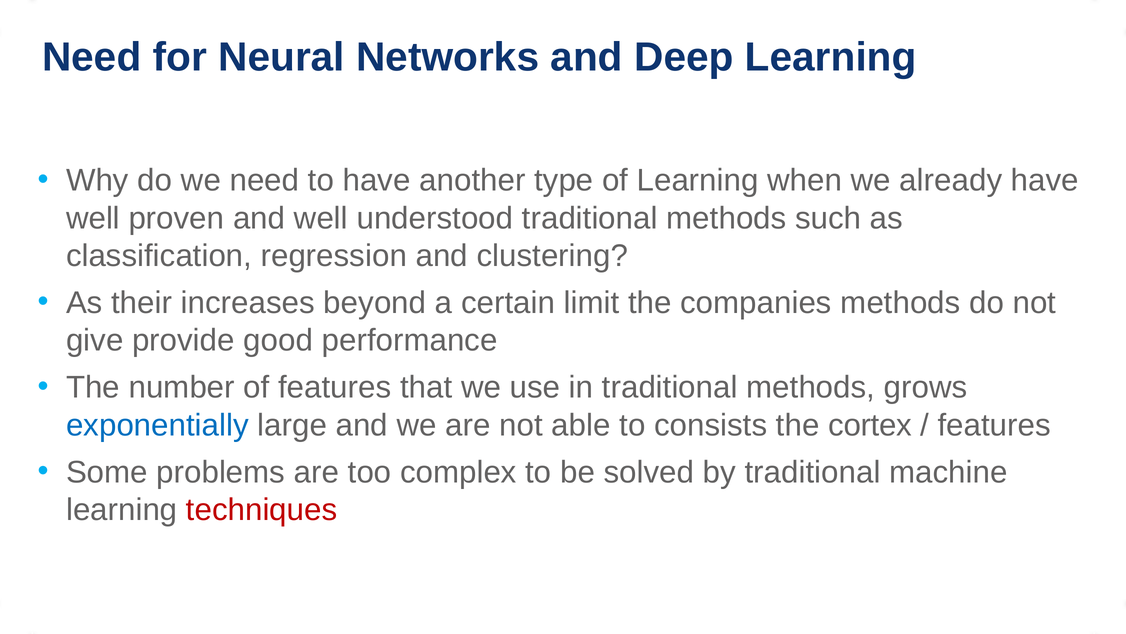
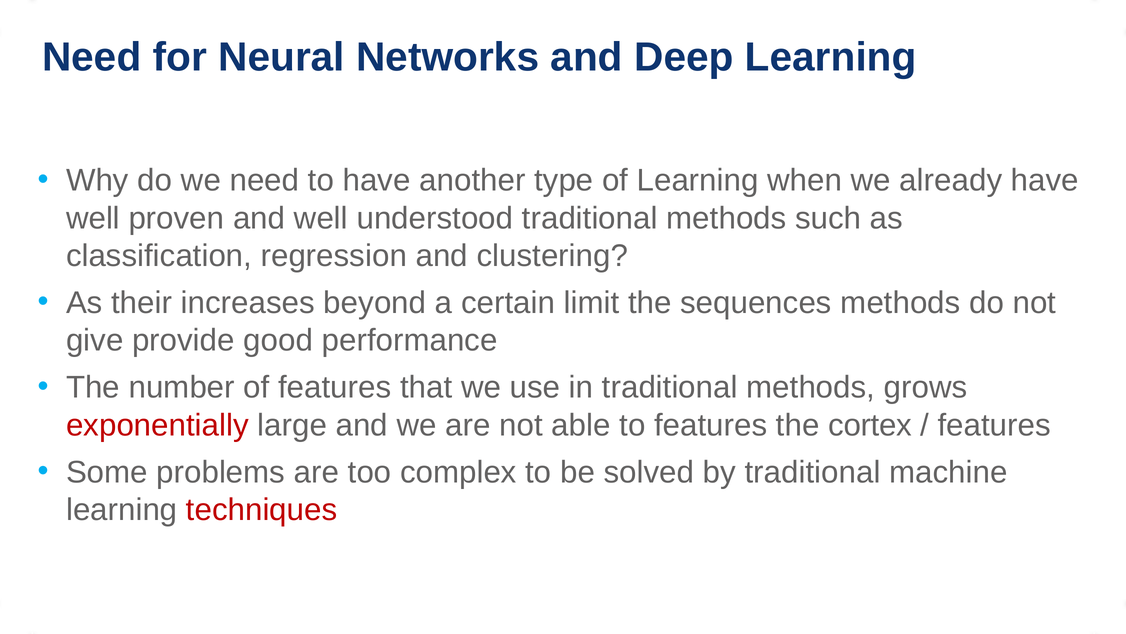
companies: companies -> sequences (756, 303)
exponentially colour: blue -> red (157, 425)
to consists: consists -> features (711, 425)
